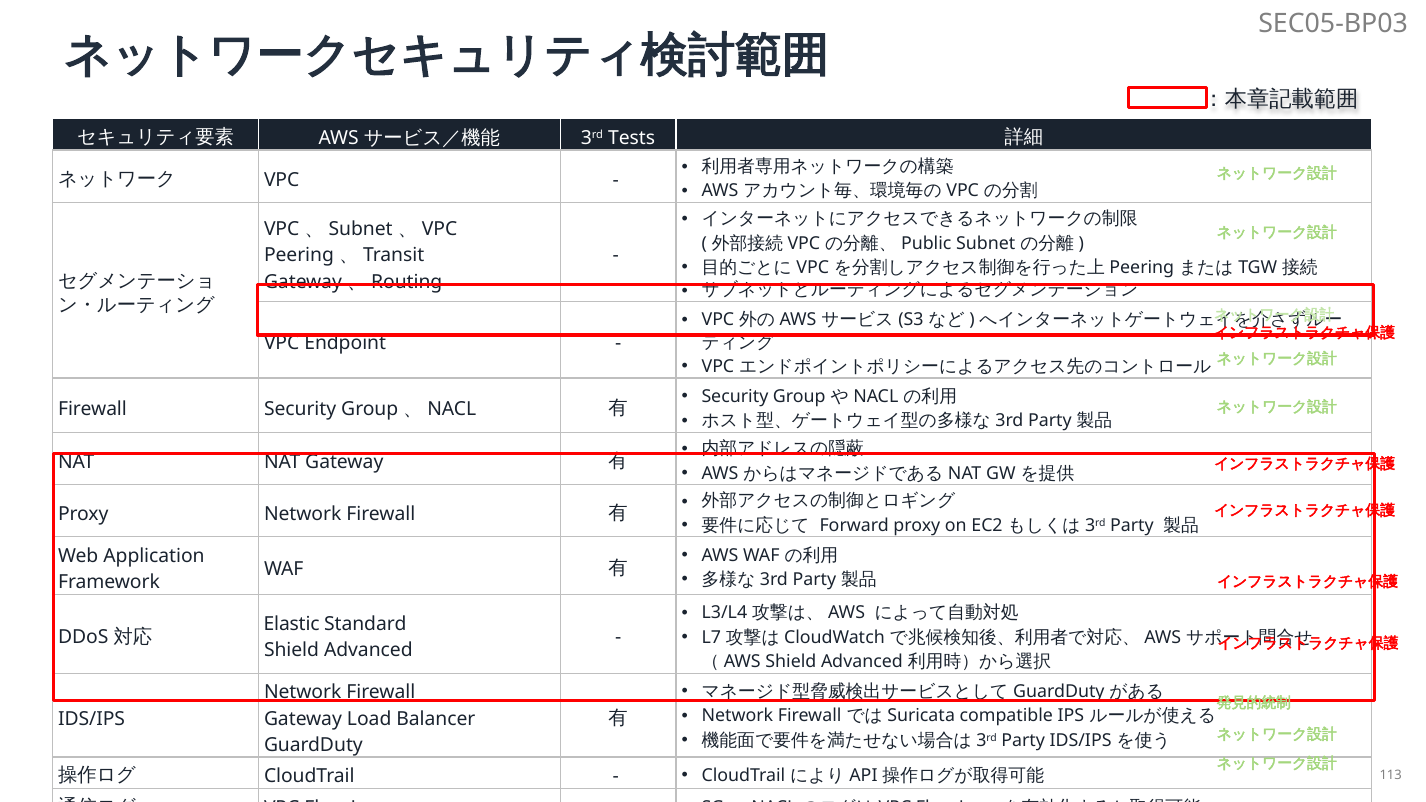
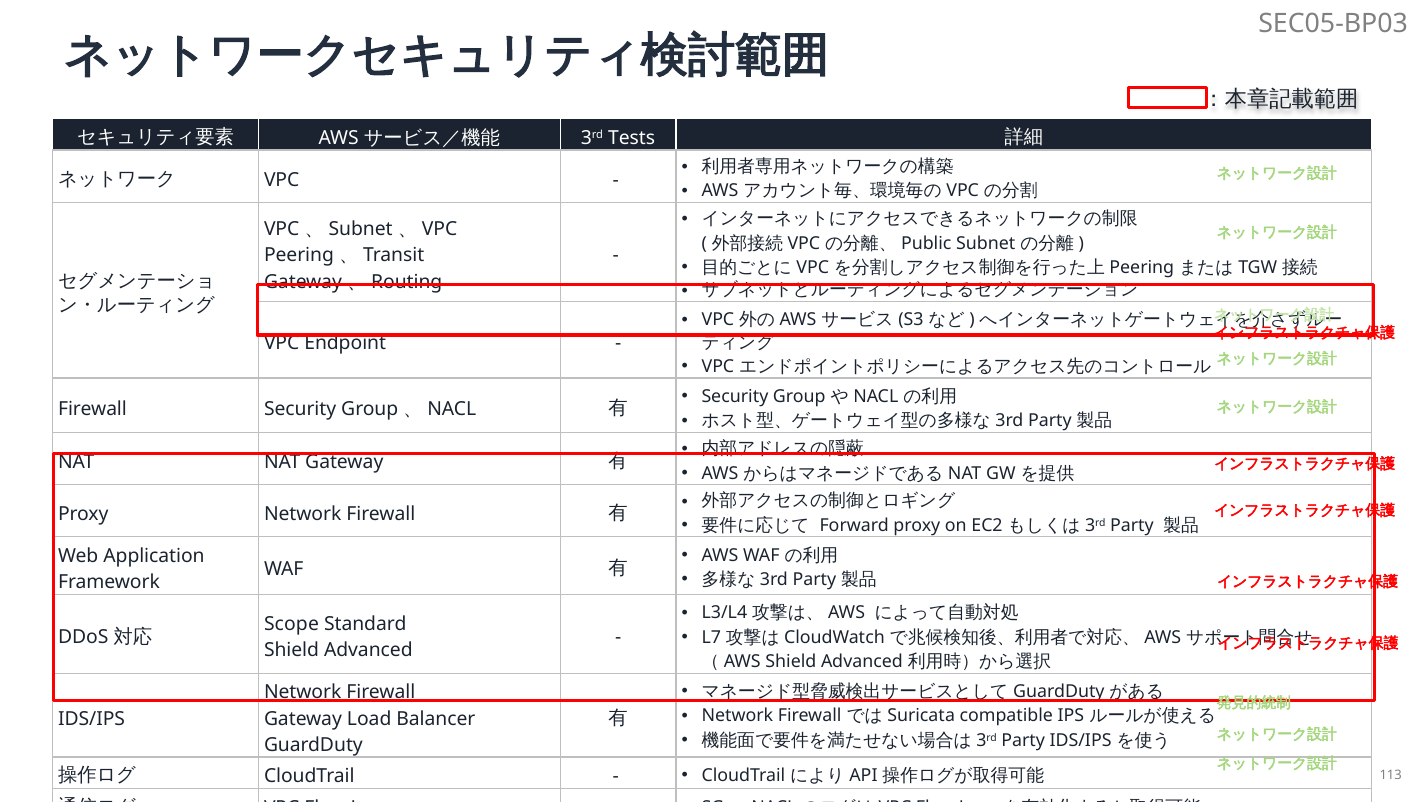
Elastic: Elastic -> Scope (291, 624)
